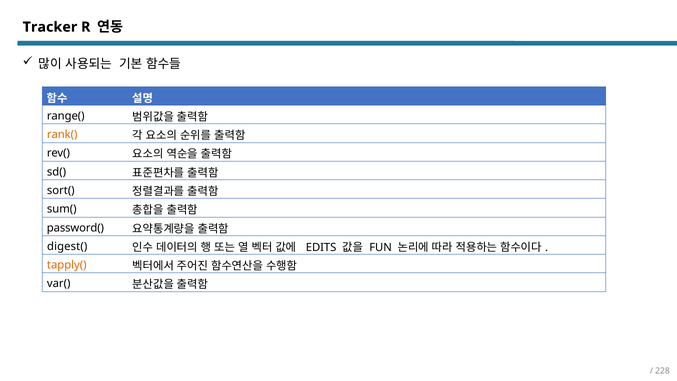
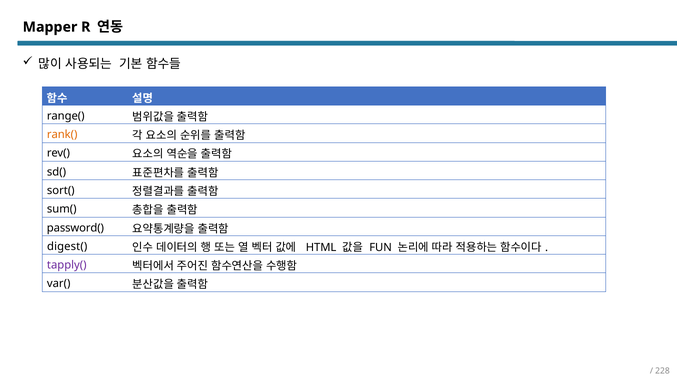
Tracker: Tracker -> Mapper (50, 27)
EDITS: EDITS -> HTML (321, 247)
tapply( colour: orange -> purple (67, 265)
